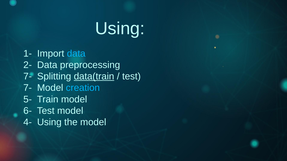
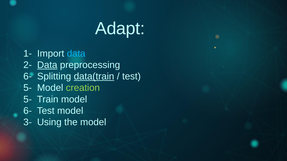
Using: Using -> Adapt (120, 29)
Data underline: none -> present (47, 65)
7-: 7- -> 6- (28, 77)
7-: 7- -> 5- (28, 88)
creation colour: light blue -> light green (83, 88)
4-: 4- -> 3- (28, 123)
